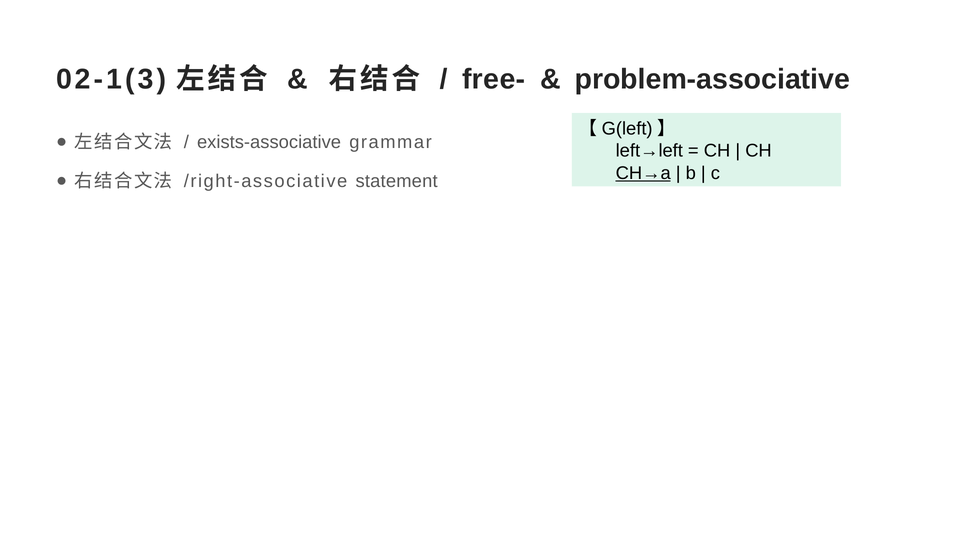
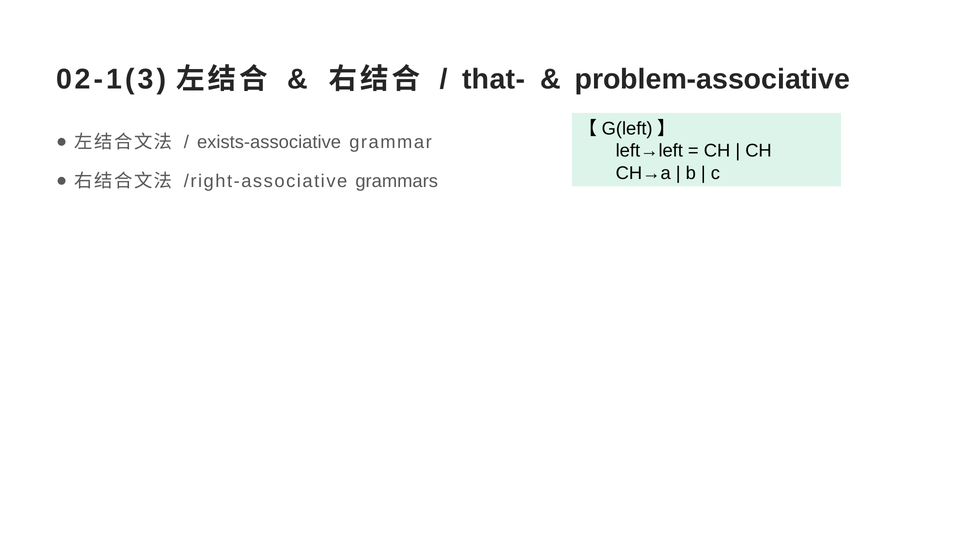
free-: free- -> that- (494, 79)
CH→a underline: present -> none (643, 173)
statement: statement -> grammars (397, 181)
